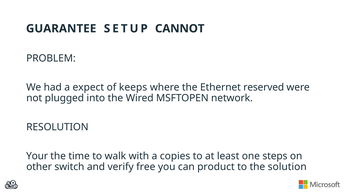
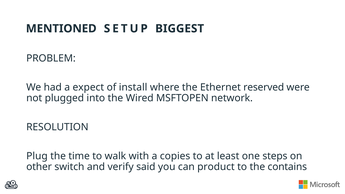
GUARANTEE: GUARANTEE -> MENTIONED (61, 29)
CANNOT: CANNOT -> BIGGEST (180, 29)
keeps: keeps -> install (133, 87)
Your: Your -> Plug (37, 156)
free: free -> said (146, 167)
solution: solution -> contains (287, 167)
